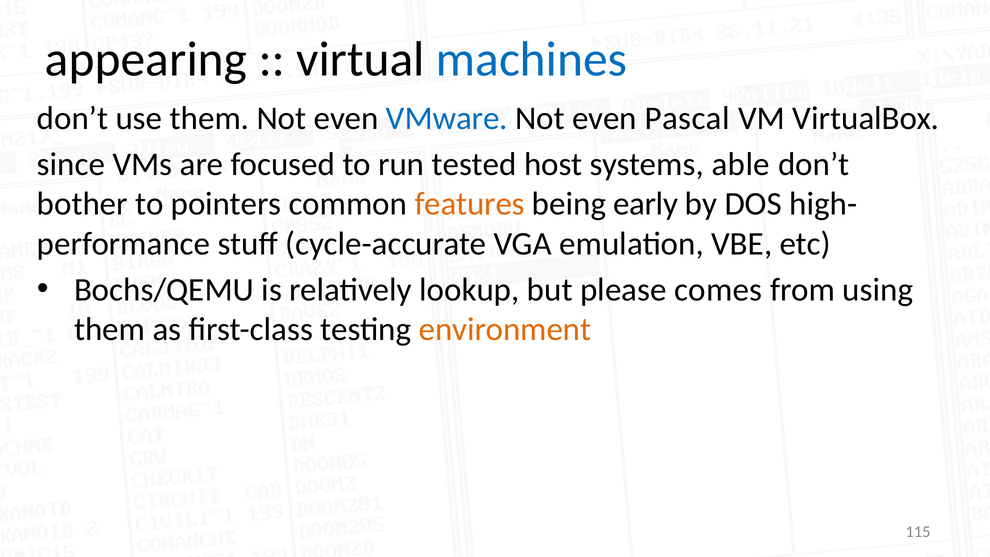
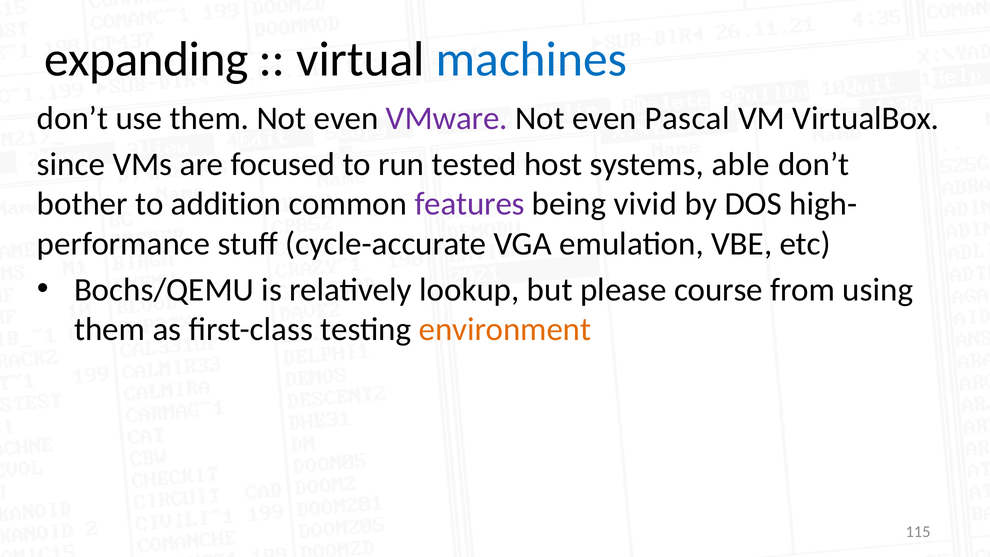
appearing: appearing -> expanding (146, 59)
VMware colour: blue -> purple (447, 118)
pointers: pointers -> addition (226, 204)
features colour: orange -> purple (470, 204)
early: early -> vivid (645, 204)
comes: comes -> course (718, 290)
